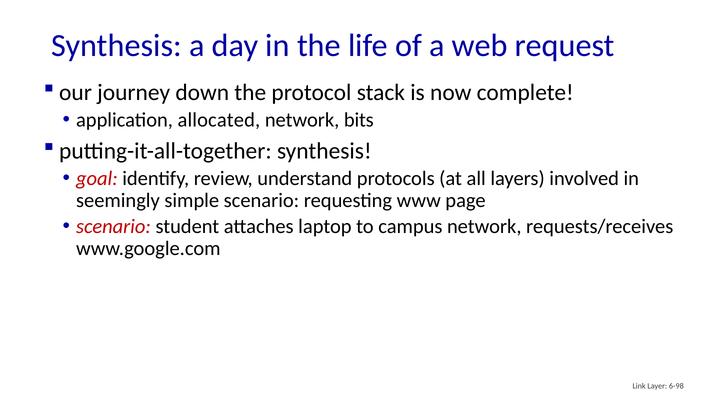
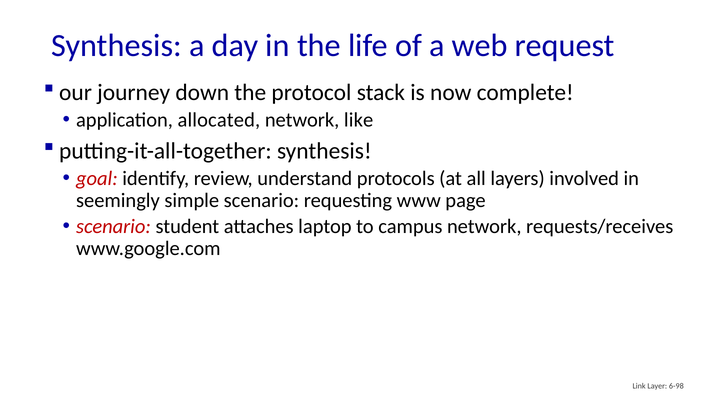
bits: bits -> like (359, 120)
